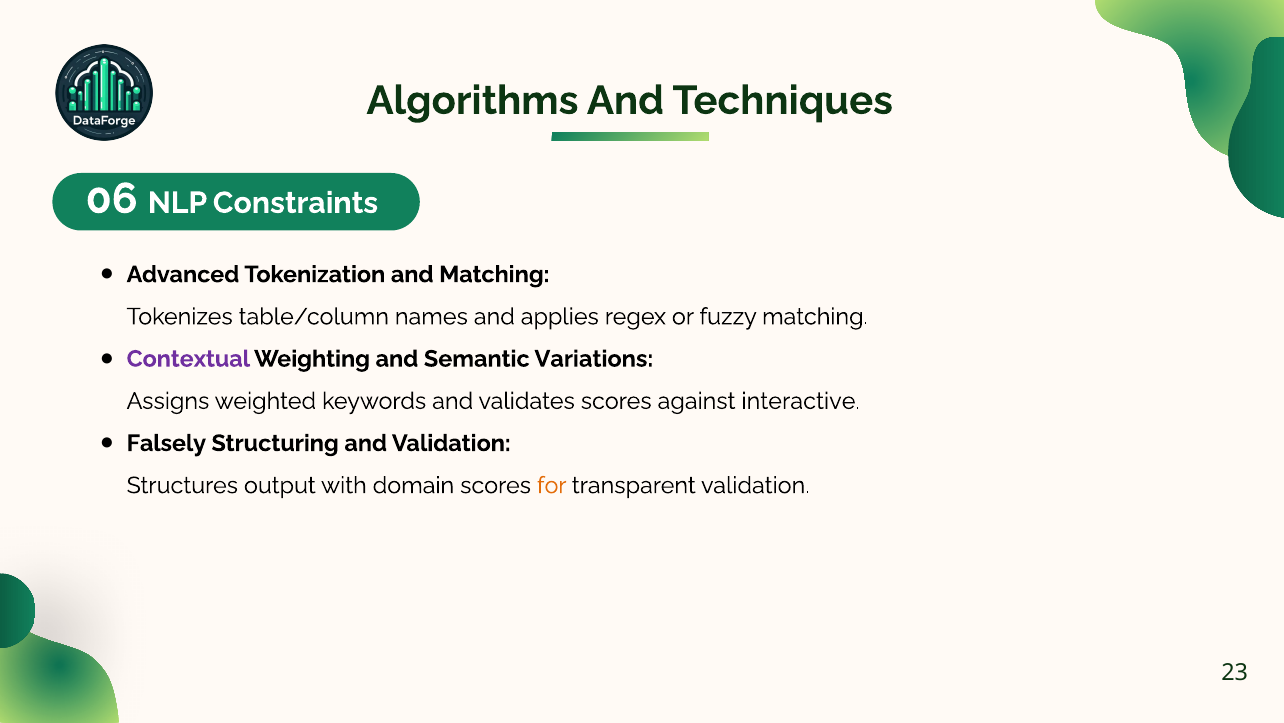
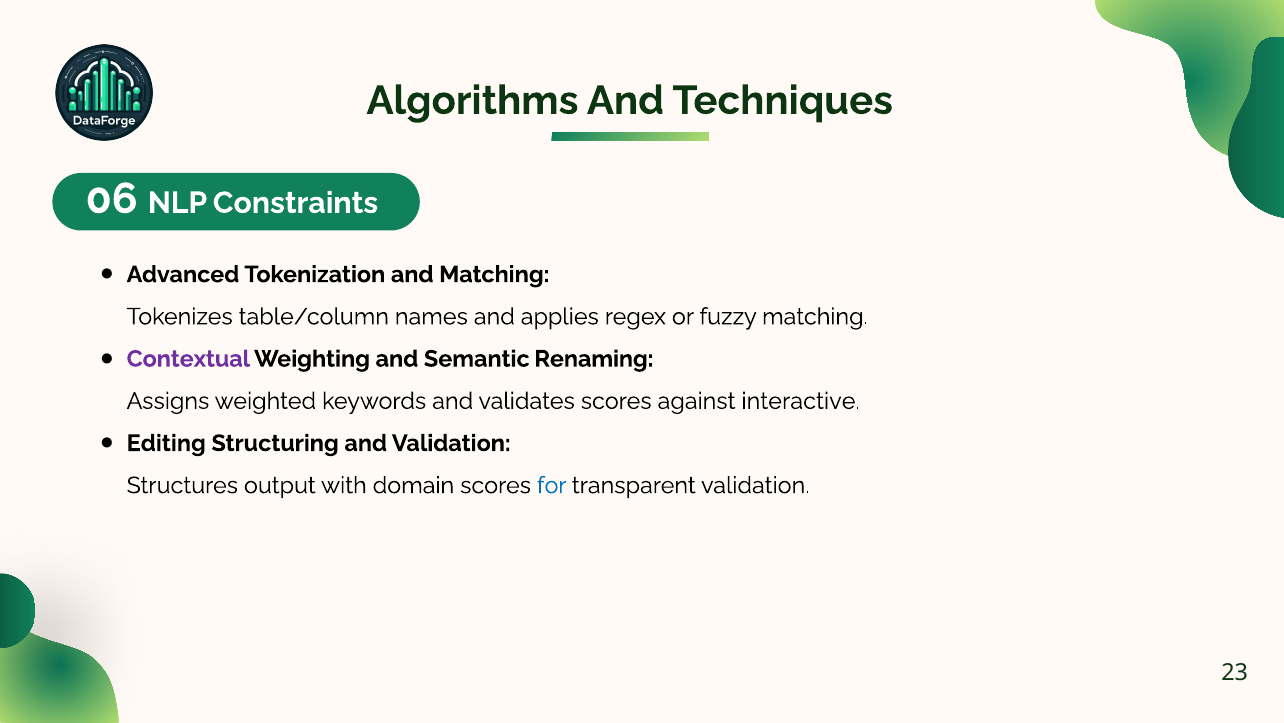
Variations: Variations -> Renaming (594, 359)
Falsely: Falsely -> Editing (166, 444)
for colour: orange -> blue (552, 486)
